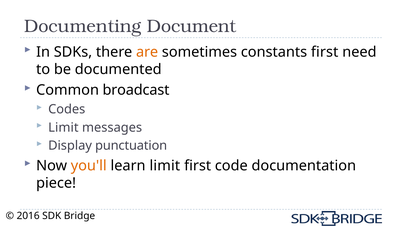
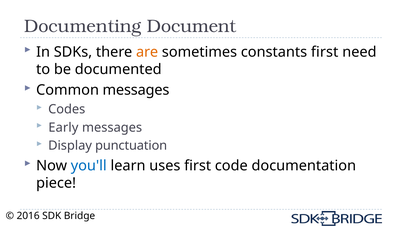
Common broadcast: broadcast -> messages (136, 90)
Limit: Limit -> Early (63, 128)
you'll colour: orange -> blue (89, 166)
learn limit: limit -> uses (165, 166)
